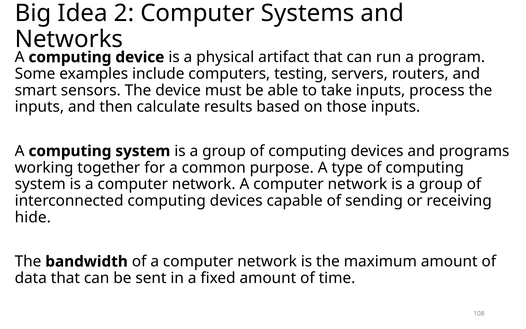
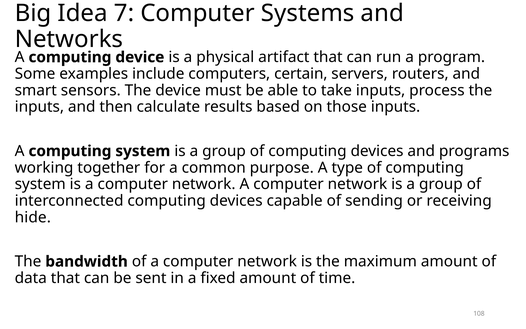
2: 2 -> 7 (124, 13)
testing: testing -> certain (301, 74)
